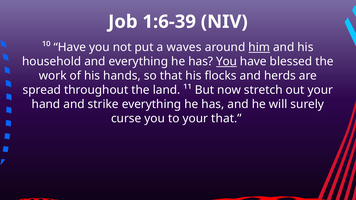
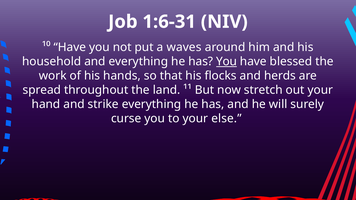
1:6-39: 1:6-39 -> 1:6-31 (169, 22)
him underline: present -> none (259, 47)
your that: that -> else (226, 119)
